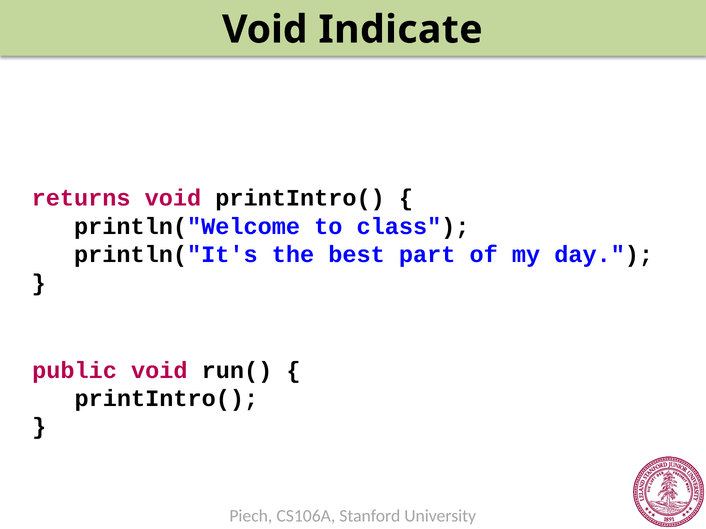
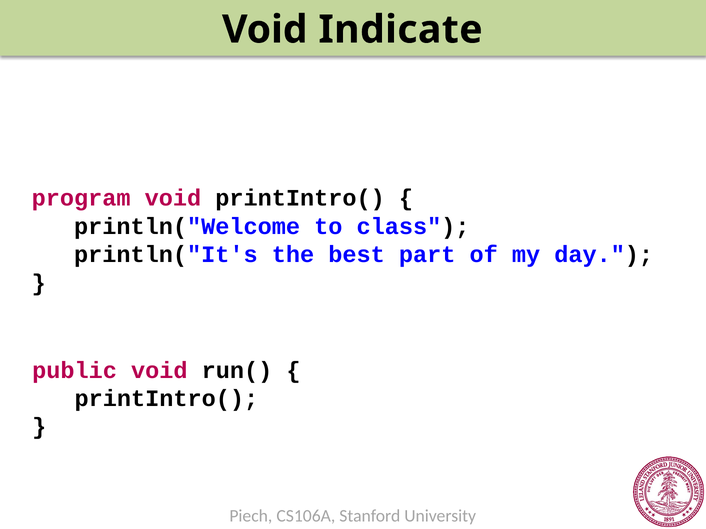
returns: returns -> program (81, 198)
